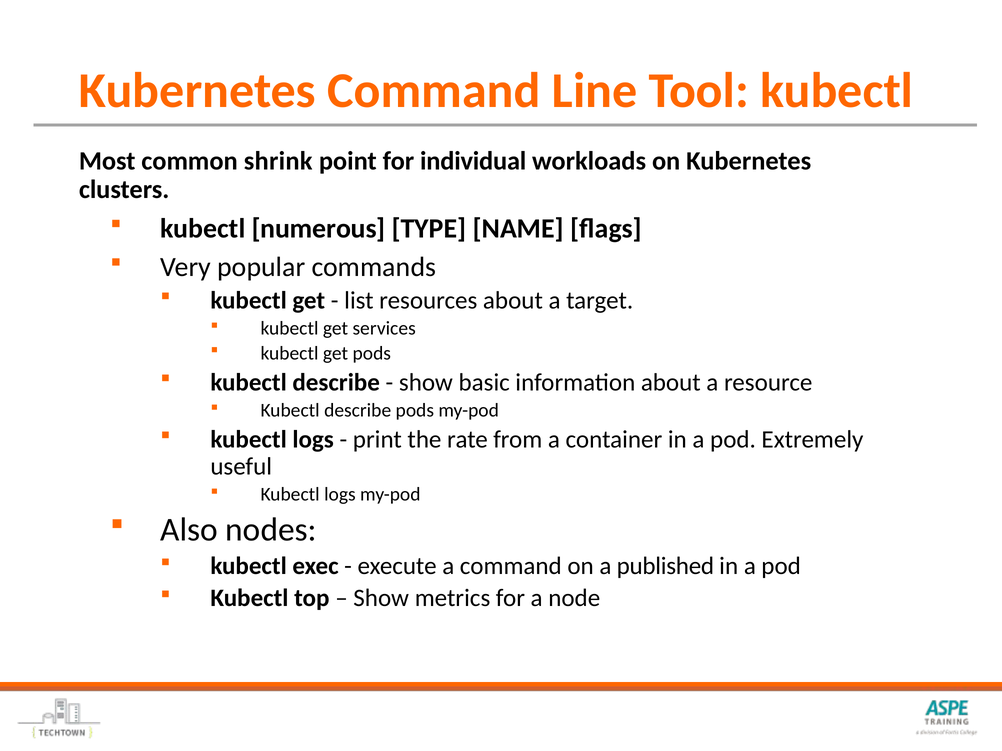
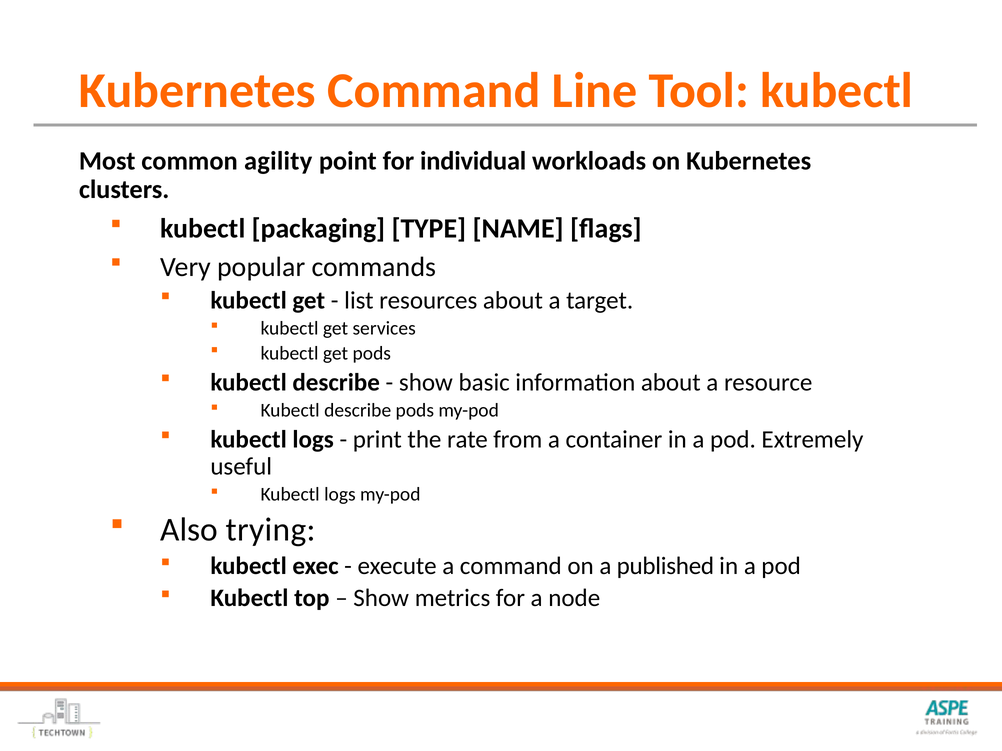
shrink: shrink -> agility (278, 161)
numerous: numerous -> packaging (318, 229)
nodes: nodes -> trying (271, 530)
